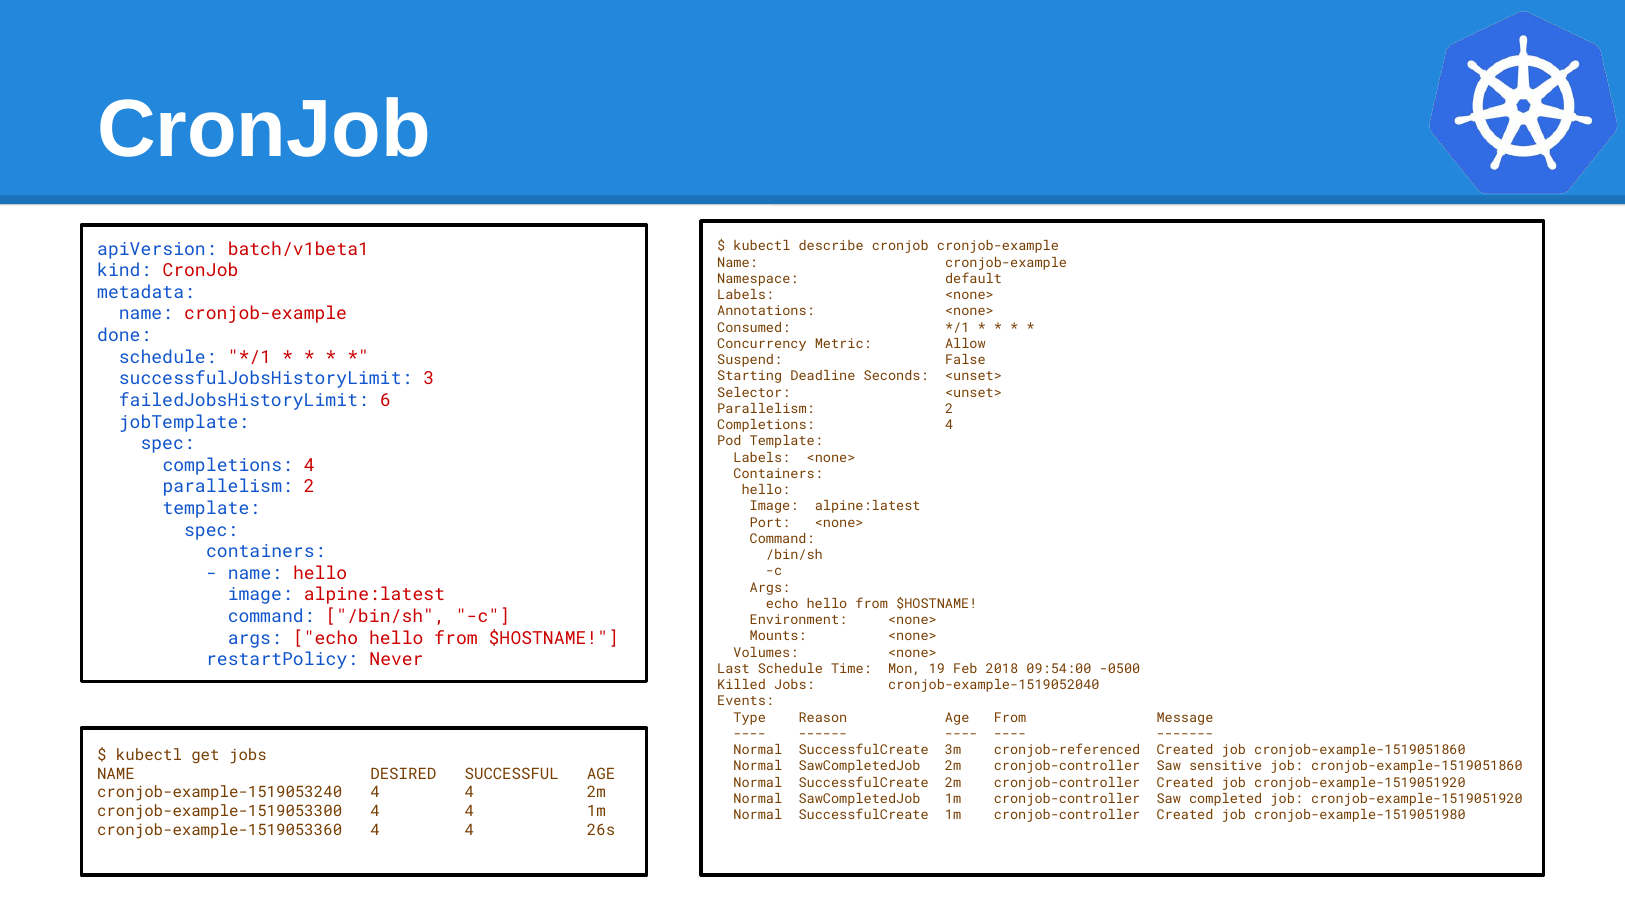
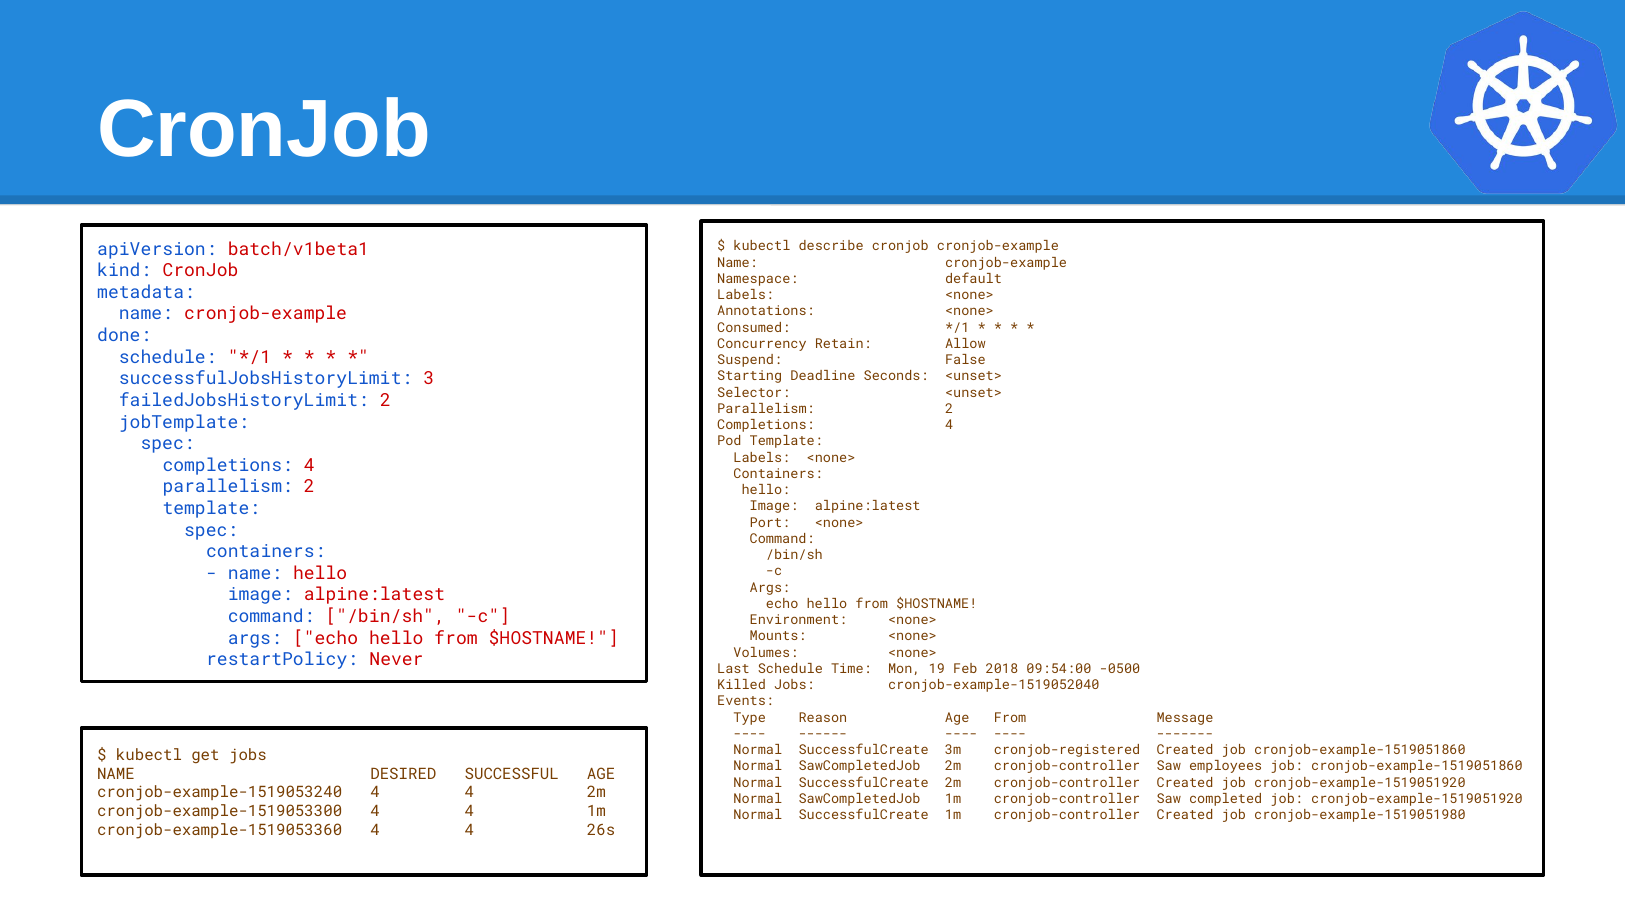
Metric: Metric -> Retain (843, 344)
failedJobsHistoryLimit 6: 6 -> 2 (385, 400)
cronjob-referenced: cronjob-referenced -> cronjob-registered (1067, 750)
sensitive: sensitive -> employees (1226, 766)
